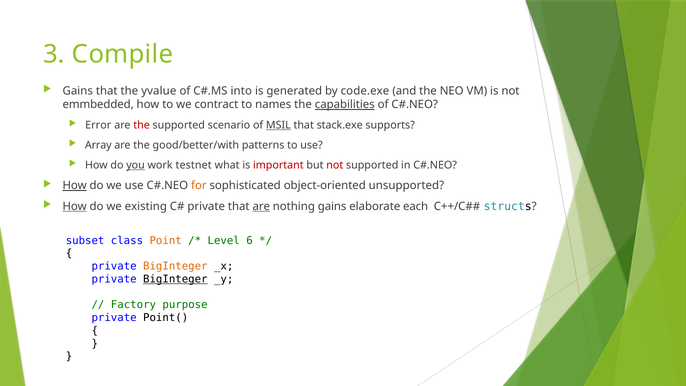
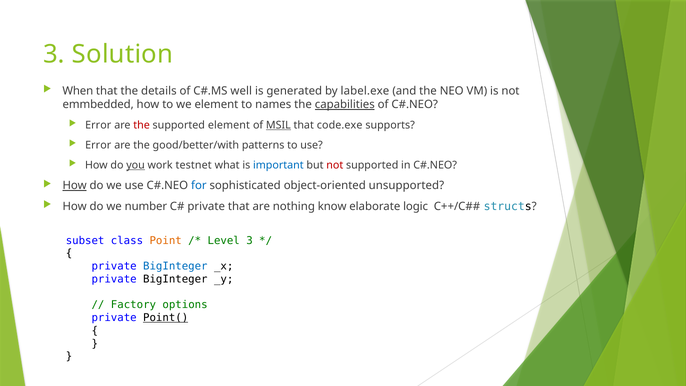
Compile: Compile -> Solution (123, 54)
Gains: Gains -> When (78, 91)
yvalue: yvalue -> details (159, 91)
into: into -> well (241, 91)
code.exe: code.exe -> label.exe (365, 91)
we contract: contract -> element (216, 105)
supported scenario: scenario -> element (229, 125)
stack.exe: stack.exe -> code.exe (340, 125)
Array: Array -> Error (98, 145)
important colour: red -> blue (278, 165)
for colour: orange -> blue (199, 186)
How underline: present -> none (75, 206)
existing: existing -> number (146, 206)
are underline: present -> none (261, 206)
nothing gains: gains -> know (332, 206)
each: each -> logic (416, 206)
Level 6: 6 -> 3 (249, 241)
BigInteger colour: orange -> blue (175, 266)
BigInteger underline: present -> none (175, 279)
purpose: purpose -> options (185, 305)
Point( underline: none -> present (166, 318)
